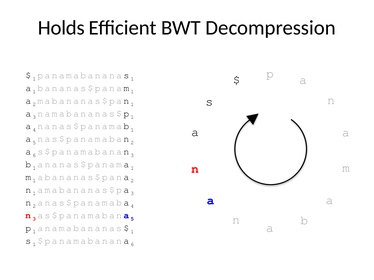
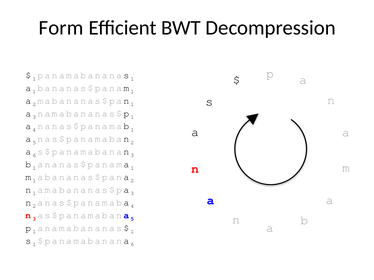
Holds: Holds -> Form (61, 28)
